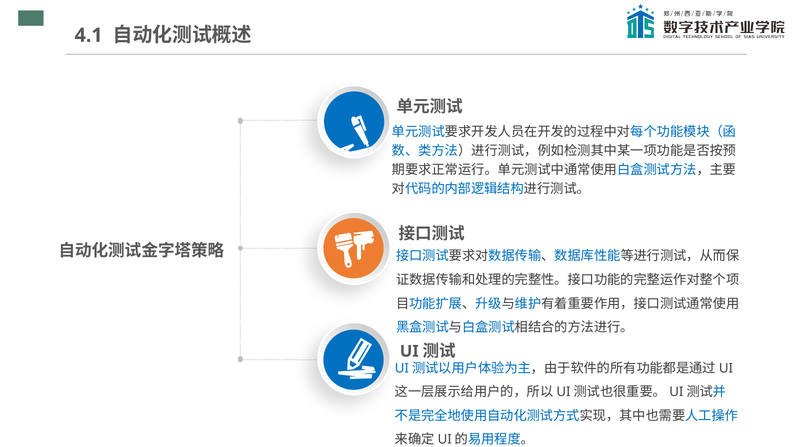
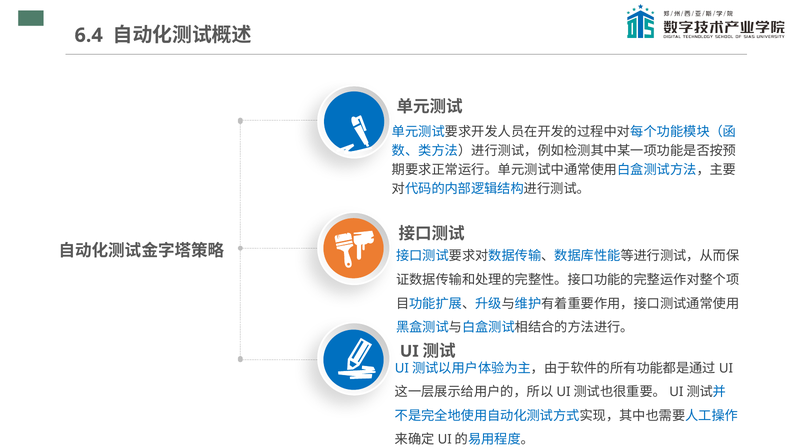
4.1: 4.1 -> 6.4 (89, 35)
